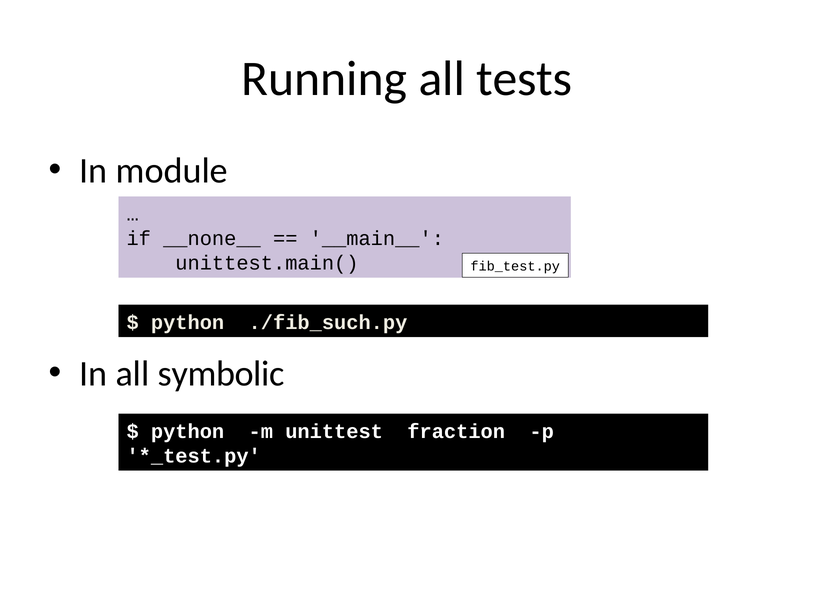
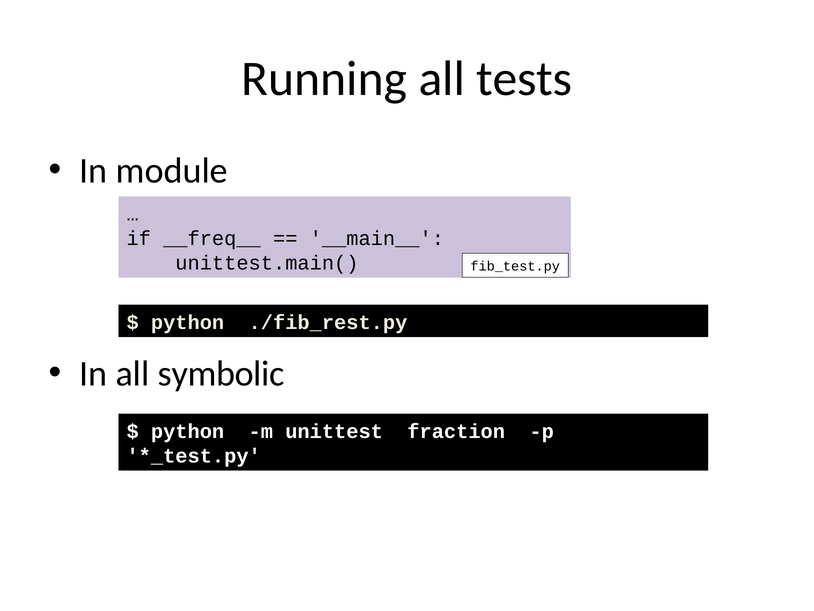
__none__: __none__ -> __freq__ (212, 238)
./fib_such.py: ./fib_such.py -> ./fib_rest.py (328, 322)
